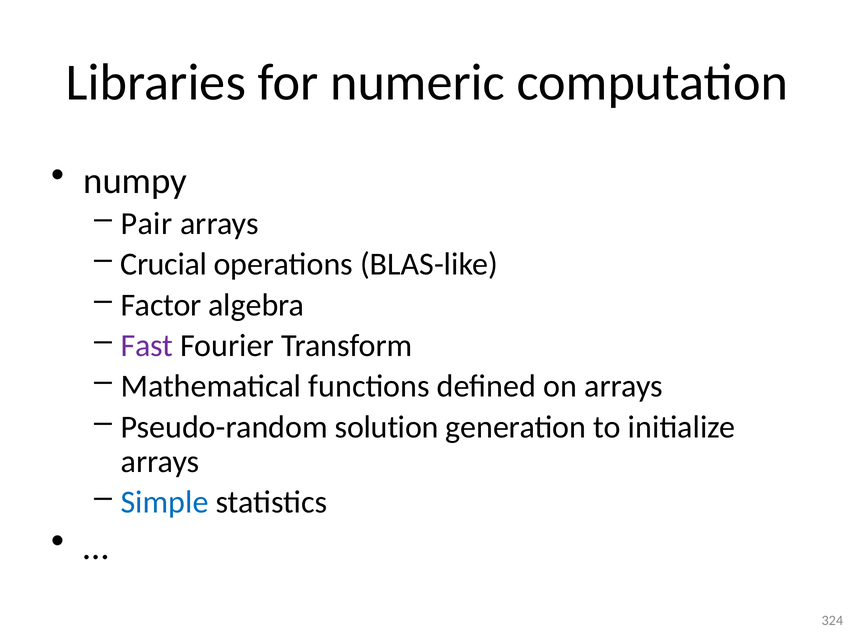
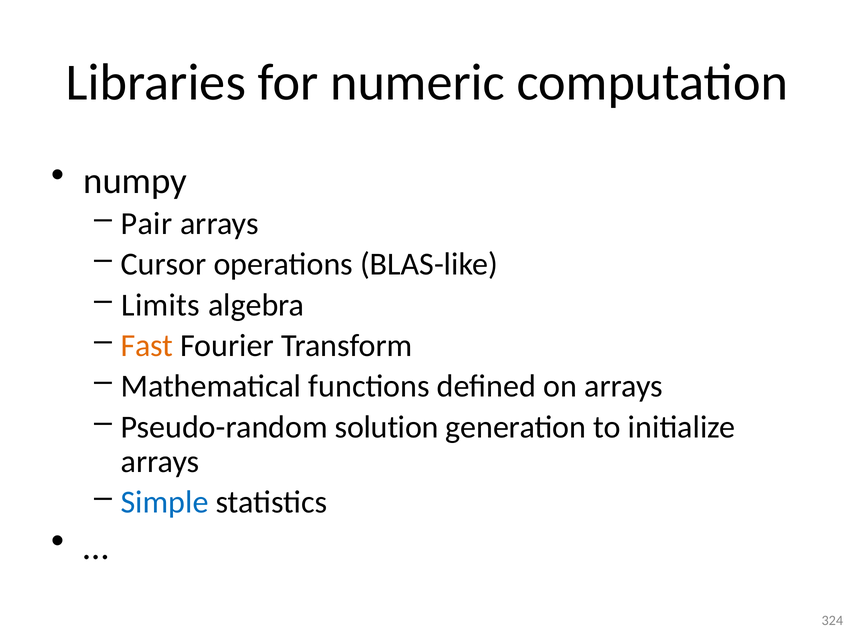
Crucial: Crucial -> Cursor (164, 264)
Factor: Factor -> Limits (161, 305)
Fast colour: purple -> orange (147, 346)
